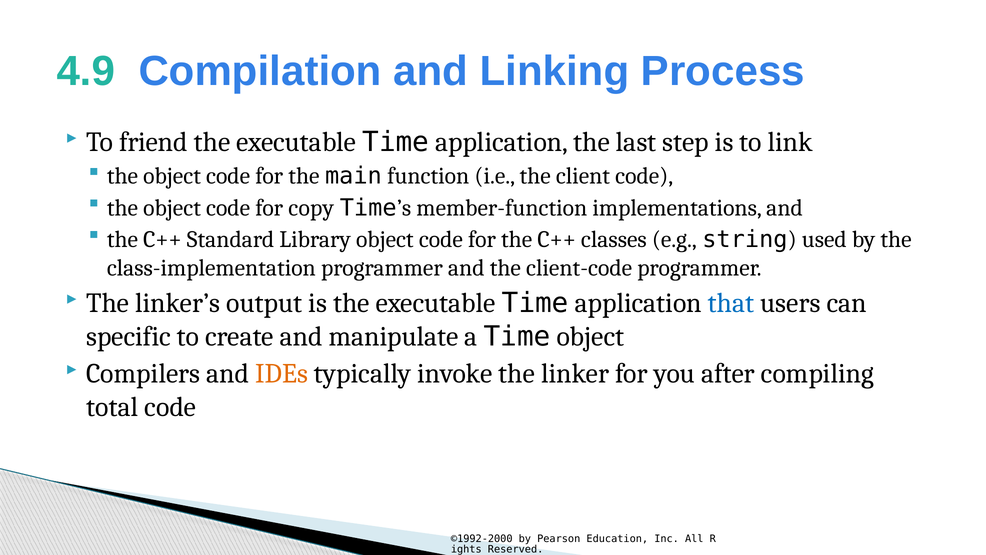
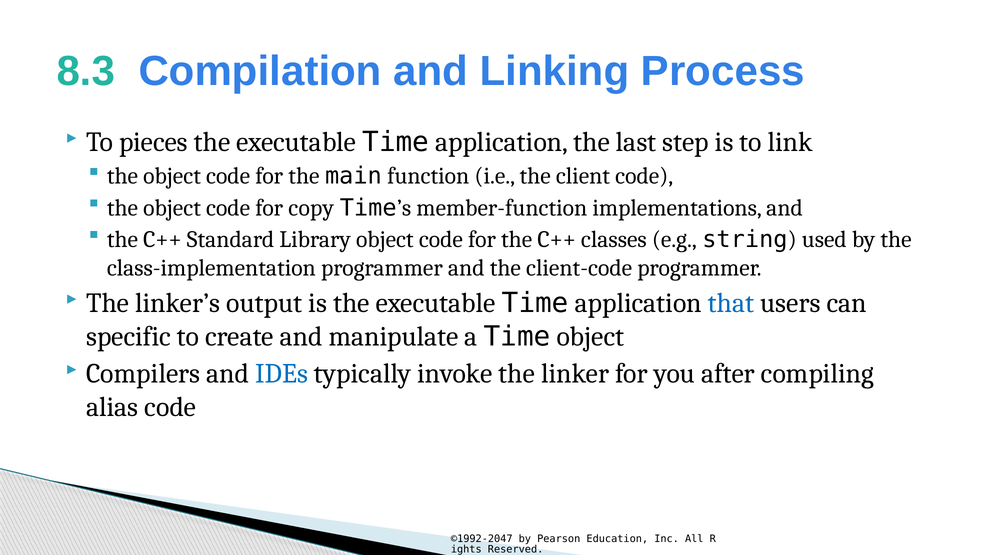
4.9: 4.9 -> 8.3 (86, 71)
friend: friend -> pieces (153, 142)
IDEs colour: orange -> blue (282, 374)
total: total -> alias (112, 407)
©1992-2000: ©1992-2000 -> ©1992-2047 (482, 539)
